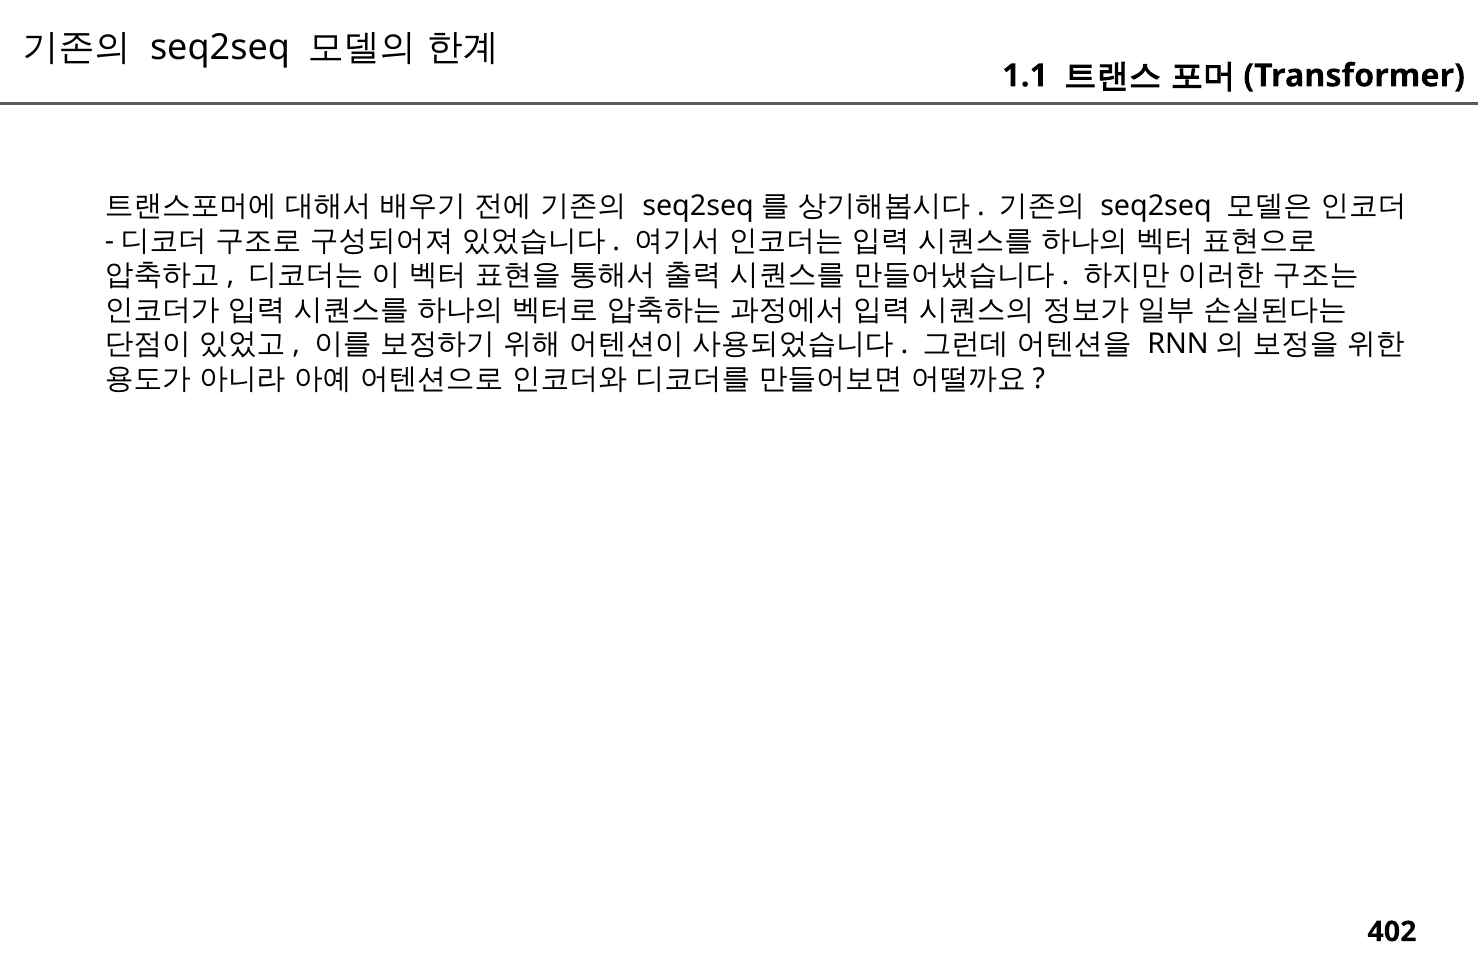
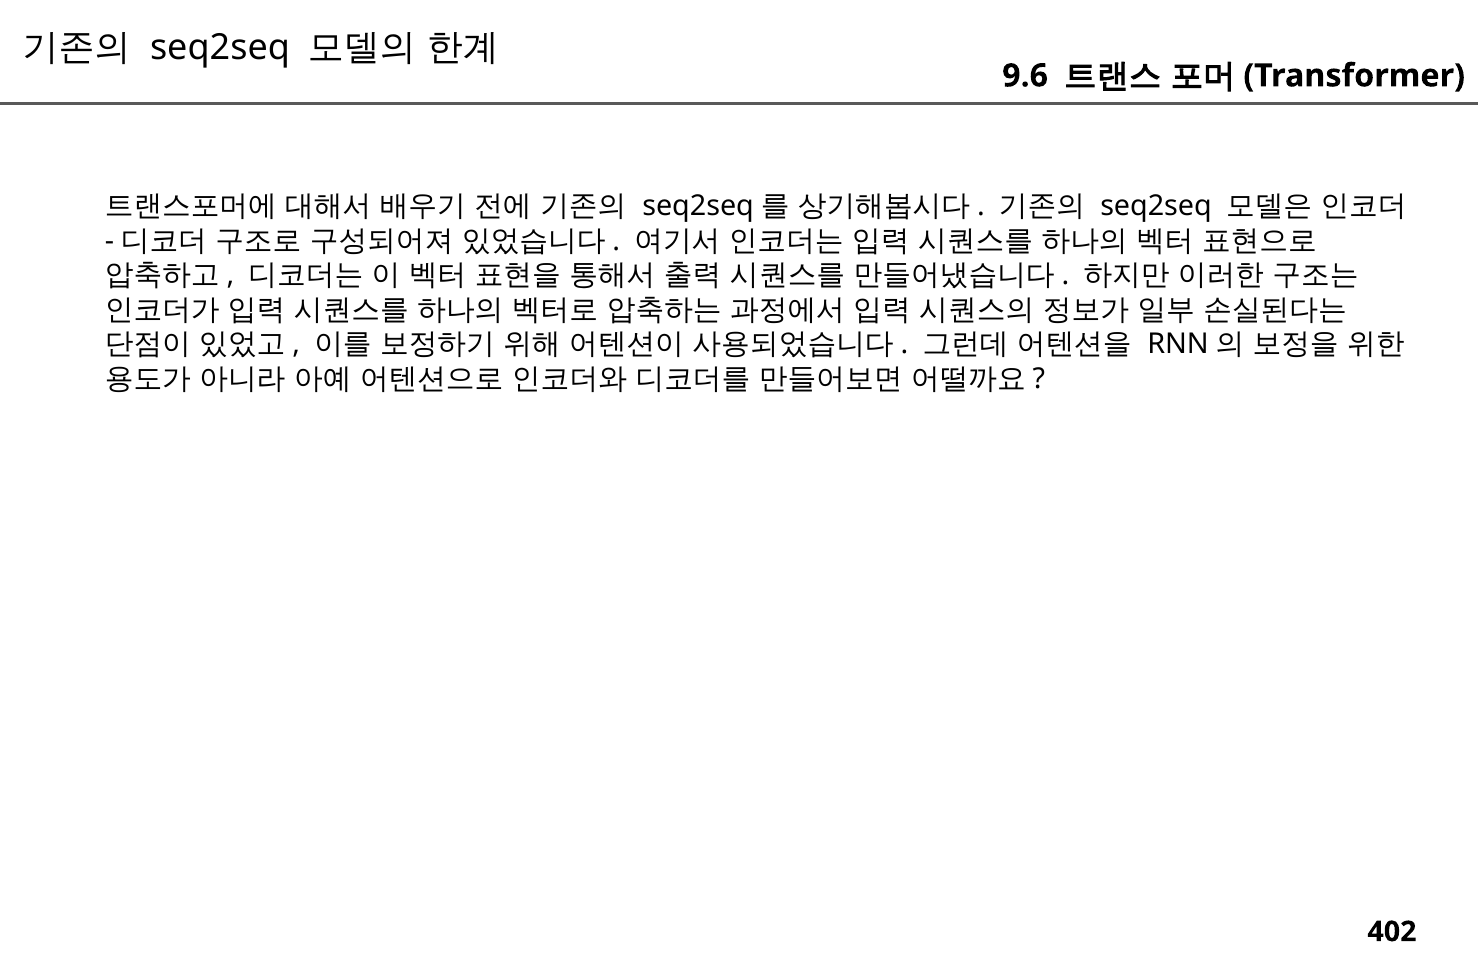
1.1: 1.1 -> 9.6 (1025, 76)
